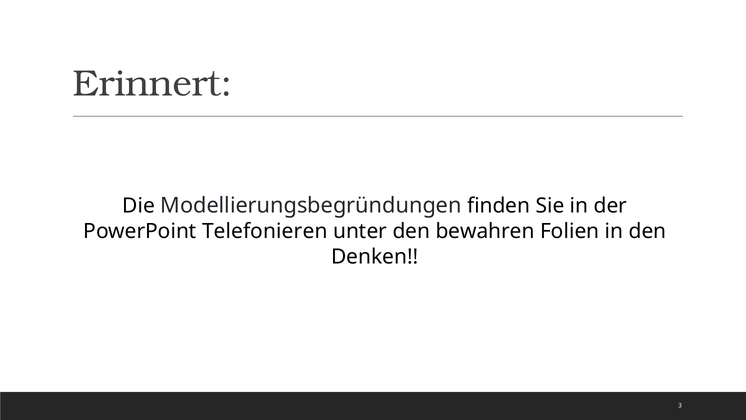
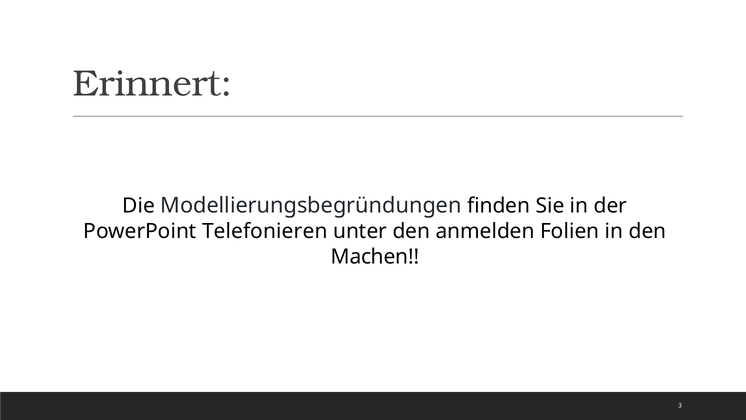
bewahren: bewahren -> anmelden (485, 231)
Denken: Denken -> Machen (375, 256)
